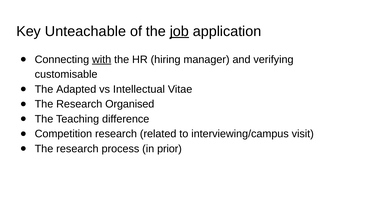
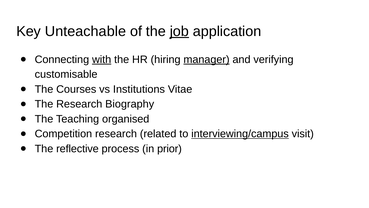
manager underline: none -> present (207, 59)
Adapted: Adapted -> Courses (76, 89)
Intellectual: Intellectual -> Institutions (139, 89)
Organised: Organised -> Biography (130, 104)
difference: difference -> organised (126, 119)
interviewing/campus underline: none -> present (240, 134)
research: research -> reflective (77, 148)
